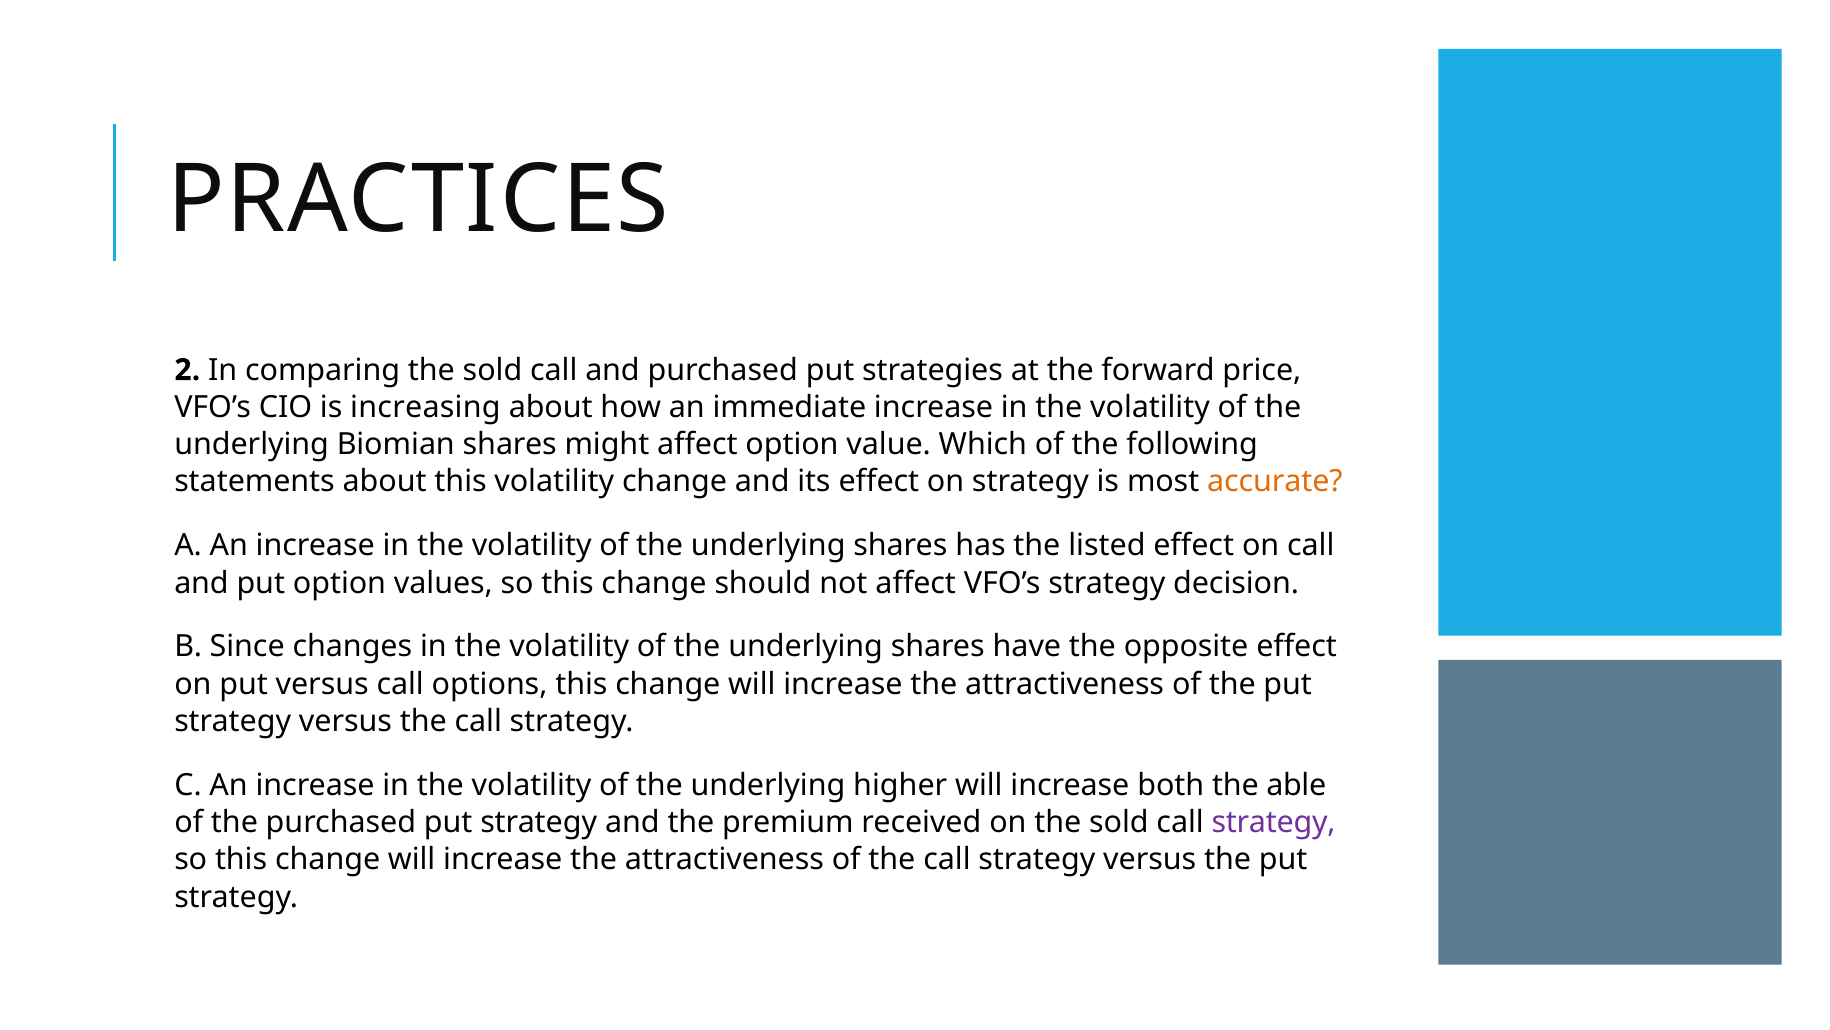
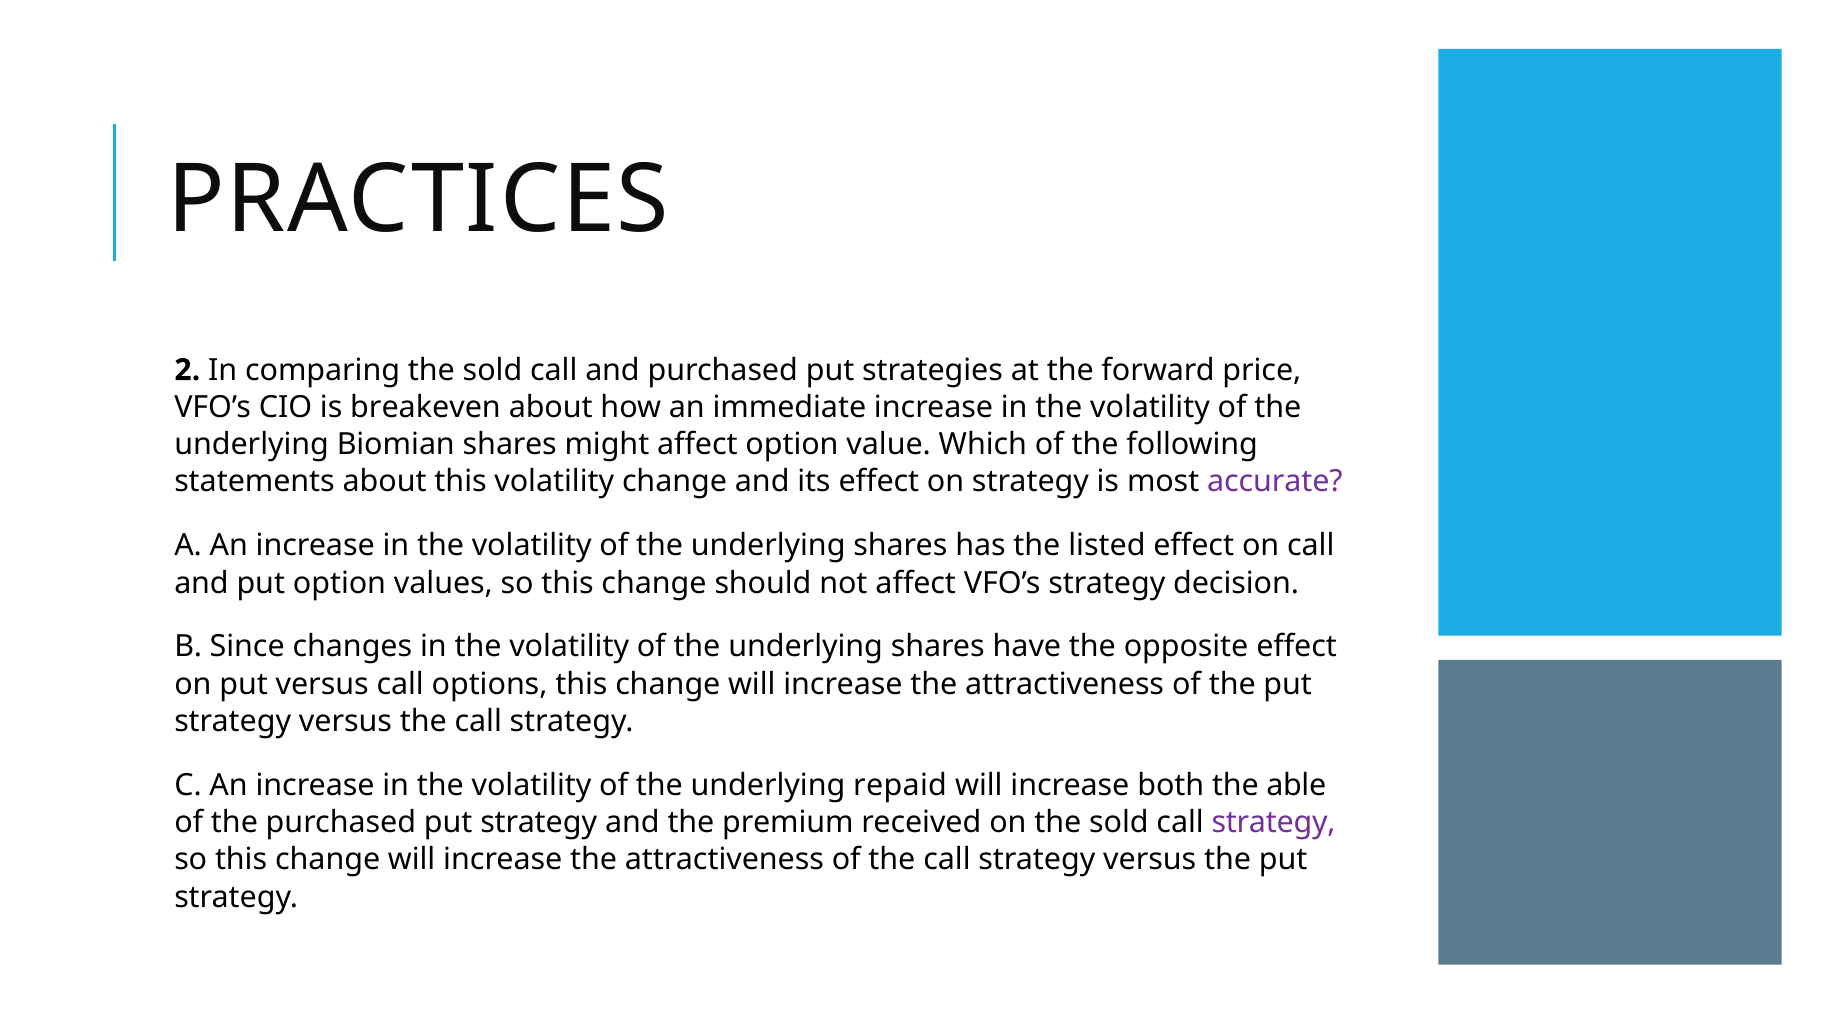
increasing: increasing -> breakeven (426, 407)
accurate colour: orange -> purple (1275, 481)
higher: higher -> repaid (900, 785)
